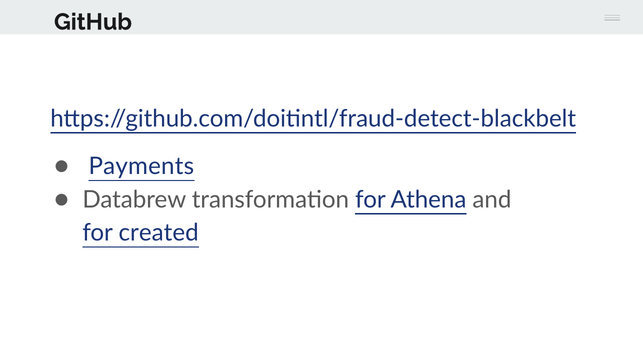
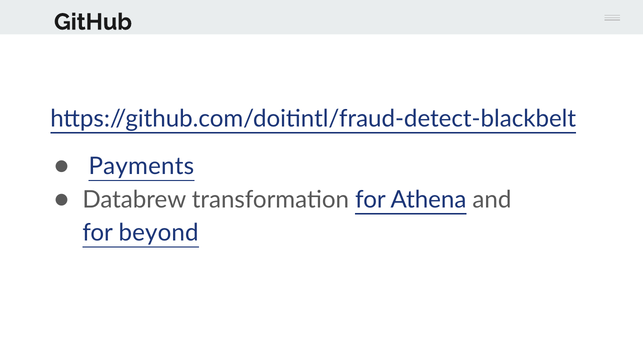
created: created -> beyond (159, 233)
